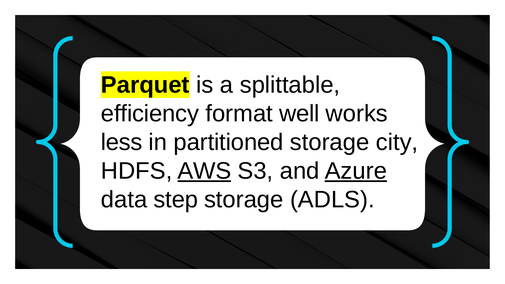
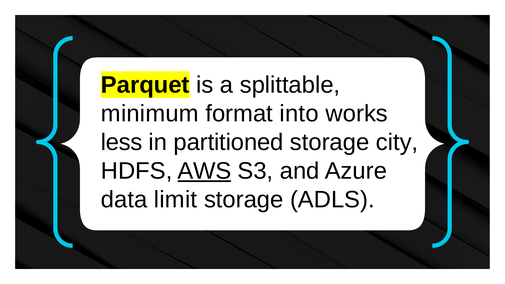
efficiency: efficiency -> minimum (150, 114)
well: well -> into (299, 114)
Azure underline: present -> none (356, 171)
step: step -> limit (176, 200)
